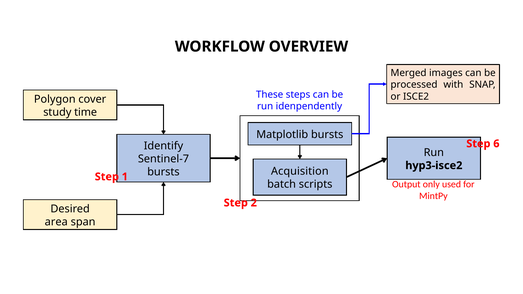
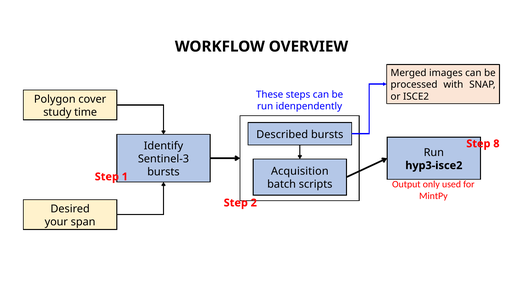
Matplotlib: Matplotlib -> Described (282, 135)
6: 6 -> 8 (496, 144)
Sentinel-7: Sentinel-7 -> Sentinel-3 (163, 159)
area: area -> your (56, 222)
